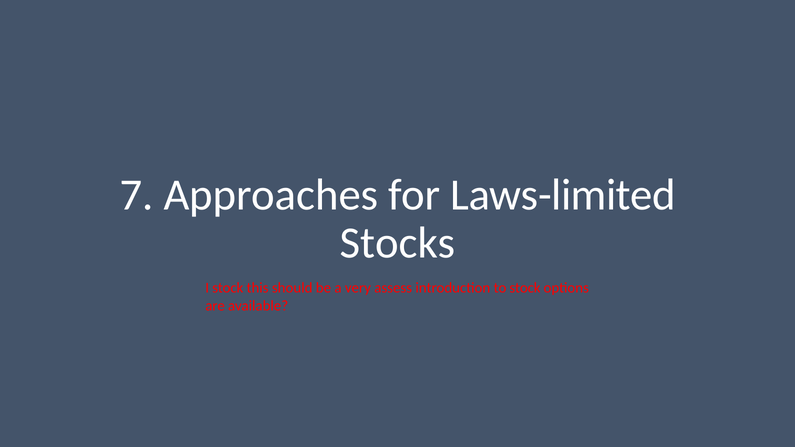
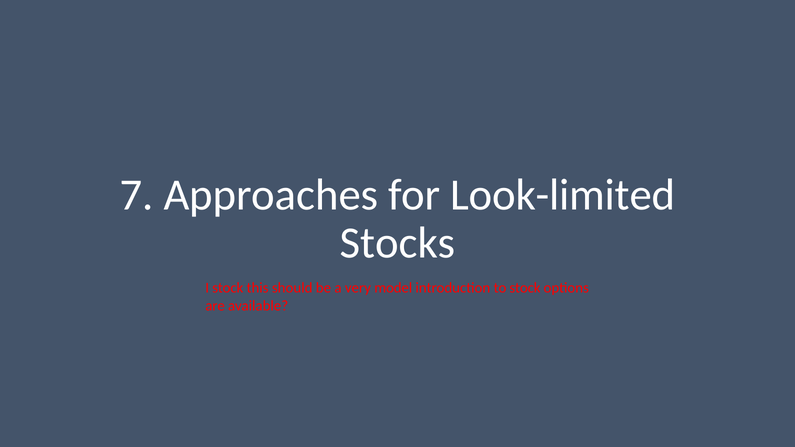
Laws-limited: Laws-limited -> Look-limited (563, 195)
assess: assess -> model (393, 288)
